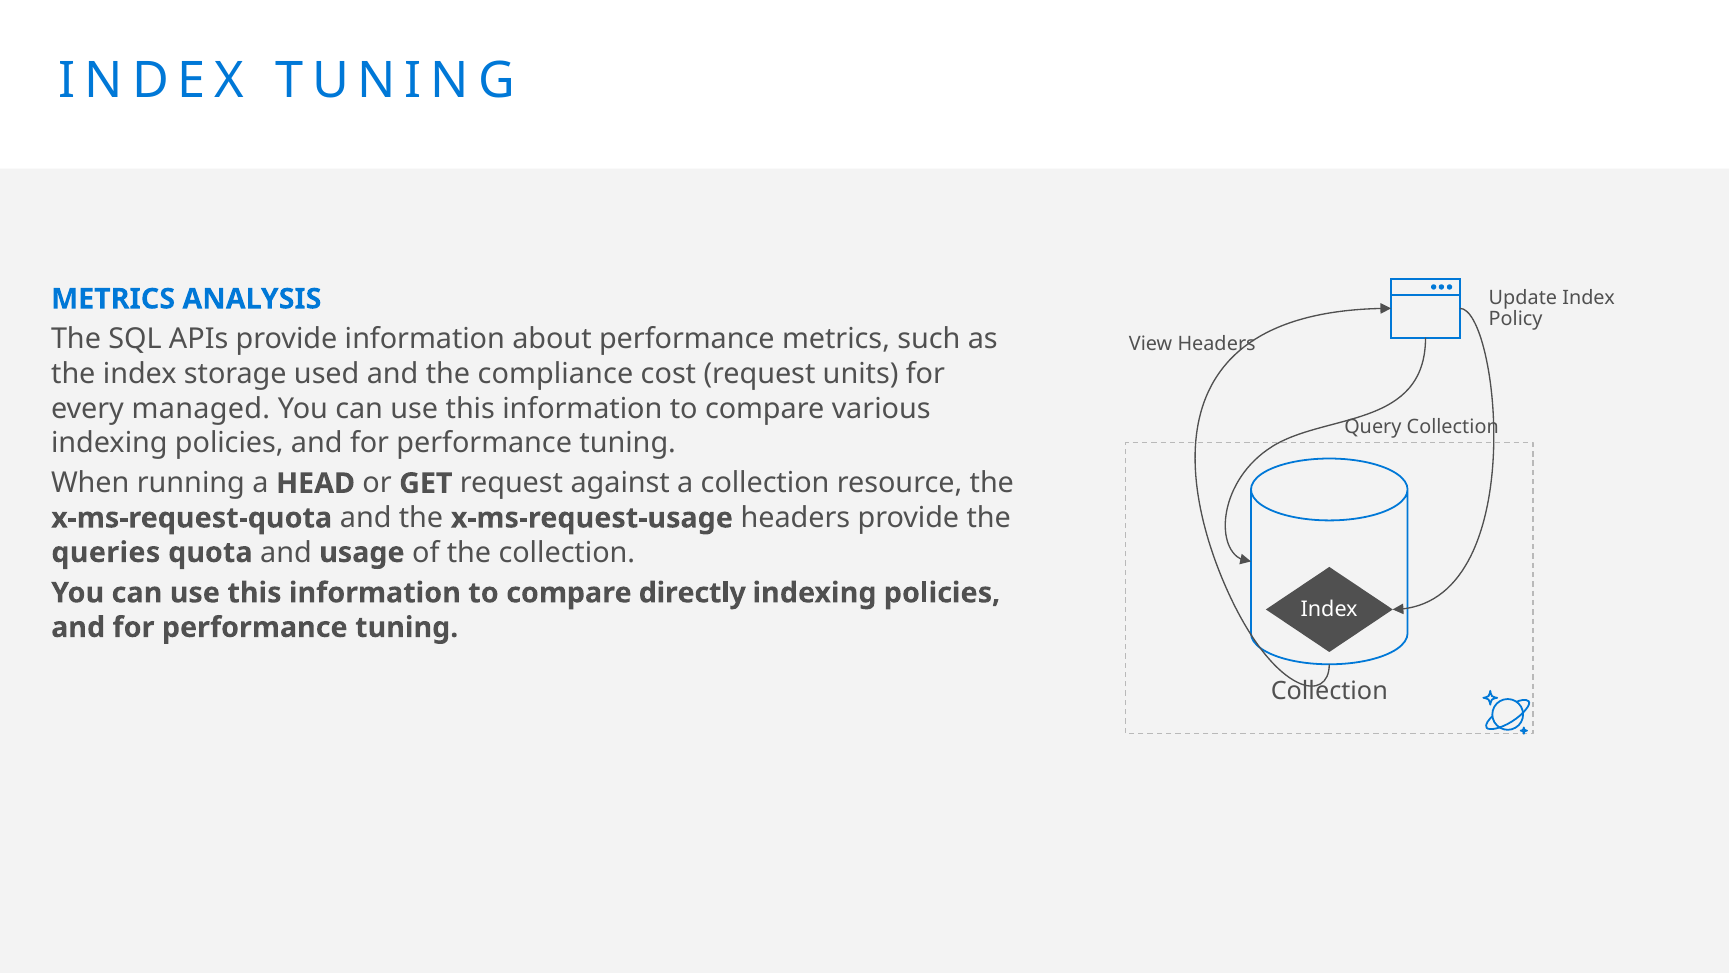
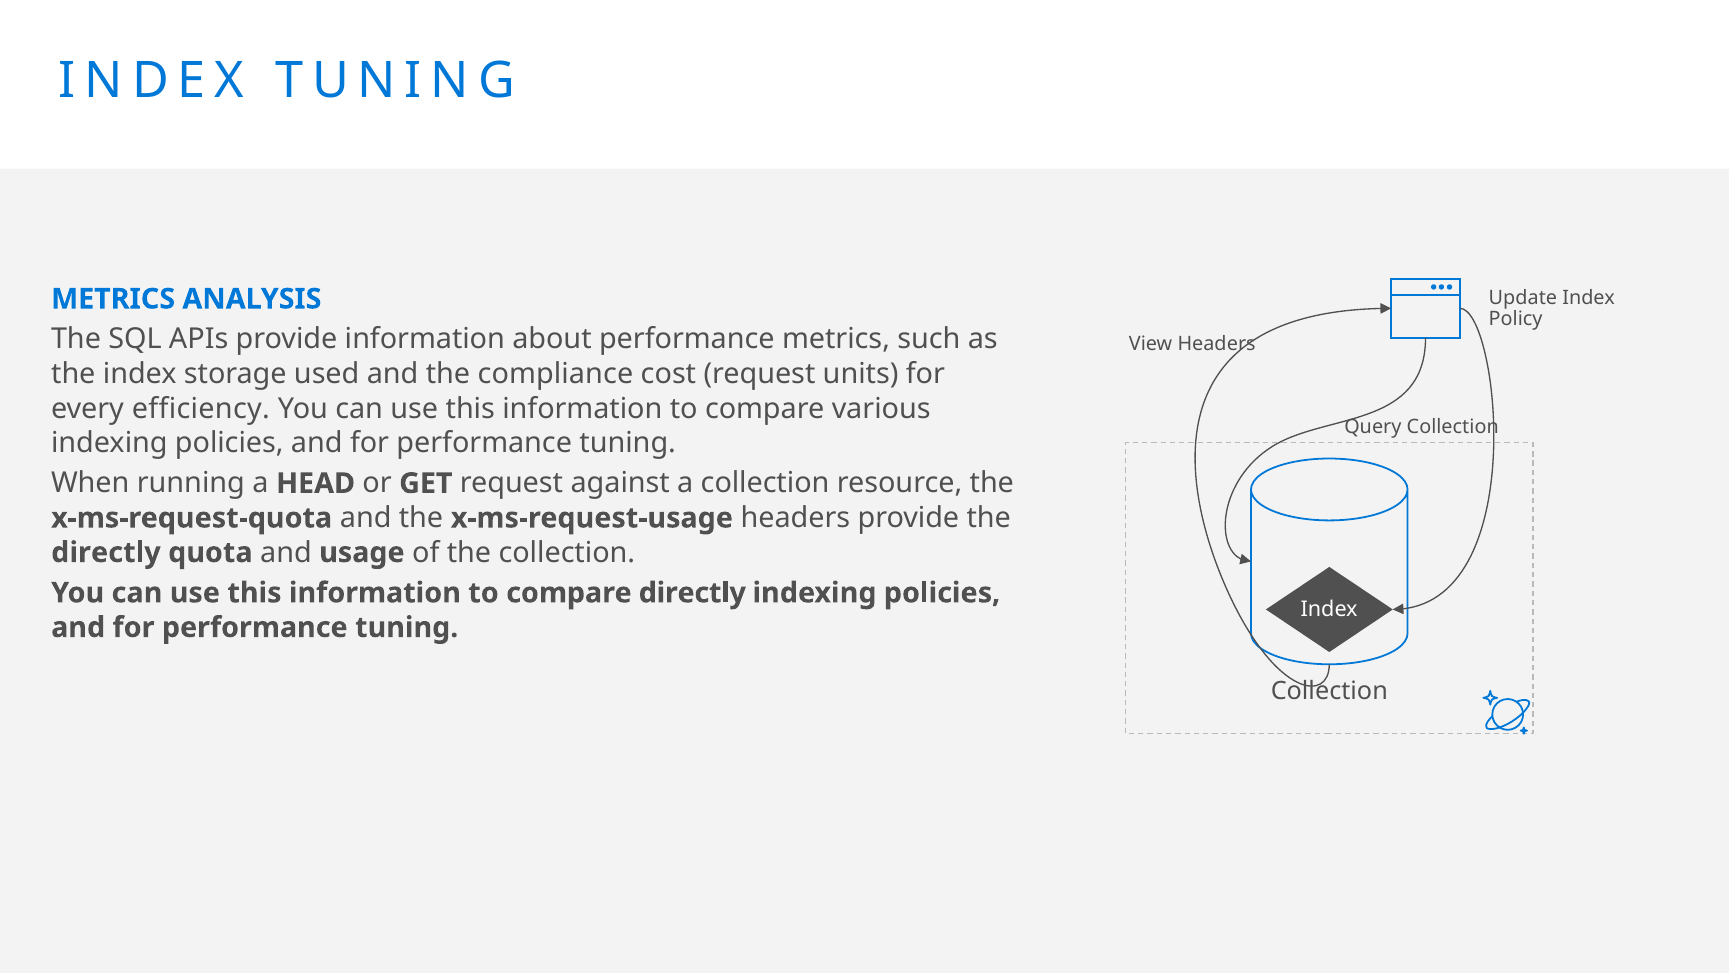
managed: managed -> efficiency (201, 408)
queries: queries -> directly (106, 552)
